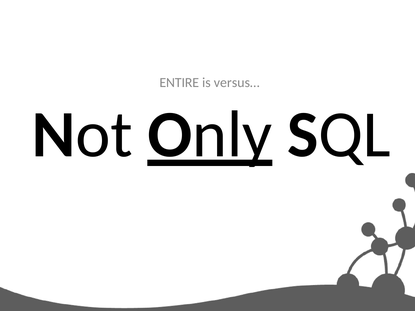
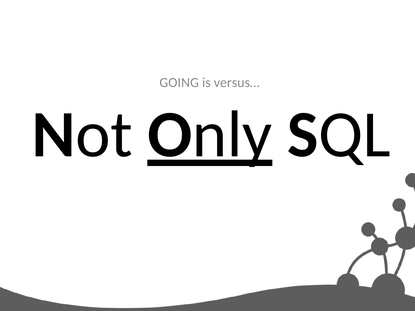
ENTIRE: ENTIRE -> GOING (179, 83)
